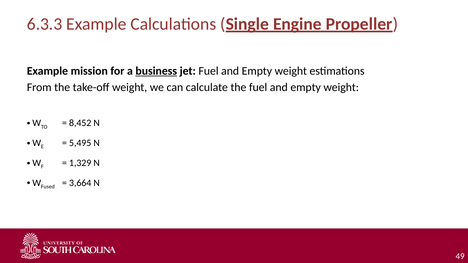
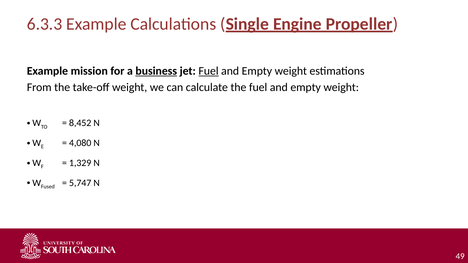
Fuel underline: none -> present (209, 71)
5,495: 5,495 -> 4,080 (80, 143)
3,664: 3,664 -> 5,747 (80, 183)
